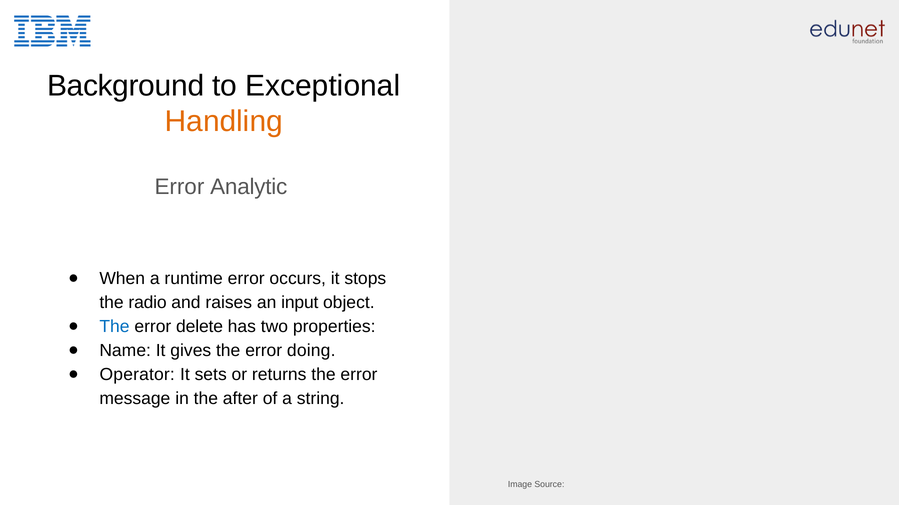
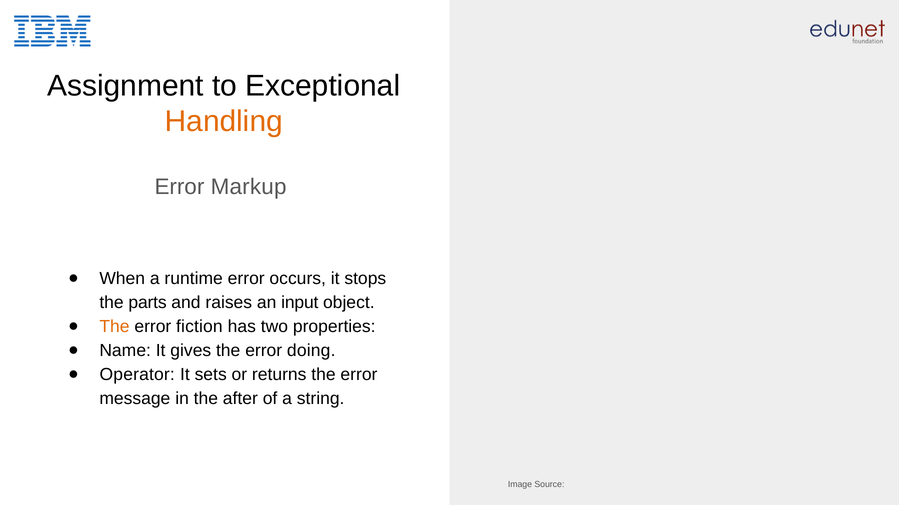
Background: Background -> Assignment (125, 86)
Analytic: Analytic -> Markup (249, 187)
radio: radio -> parts (148, 303)
The colour: blue -> orange (114, 327)
delete: delete -> fiction (199, 327)
